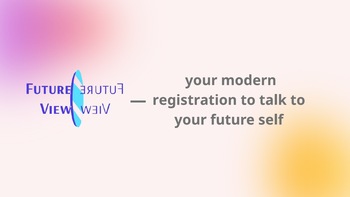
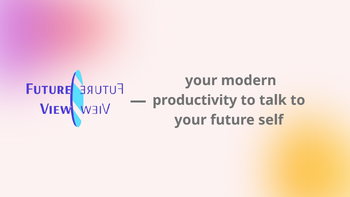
registration: registration -> productivity (195, 100)
